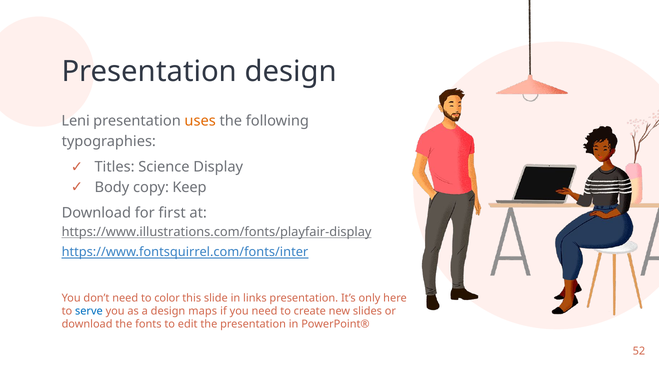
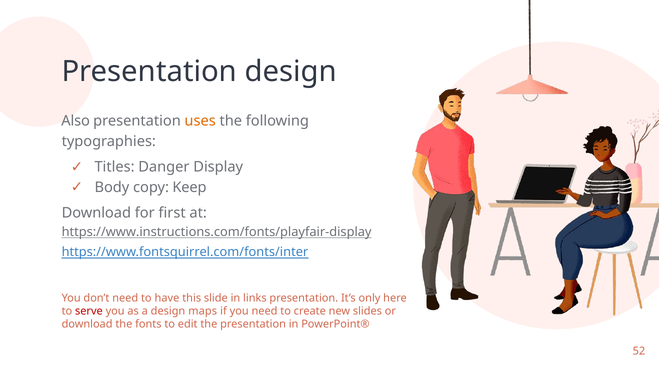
Leni: Leni -> Also (76, 121)
Science: Science -> Danger (164, 167)
https://www.illustrations.com/fonts/playfair-display: https://www.illustrations.com/fonts/playfair-display -> https://www.instructions.com/fonts/playfair-display (217, 232)
color: color -> have (167, 298)
serve colour: blue -> red (89, 311)
